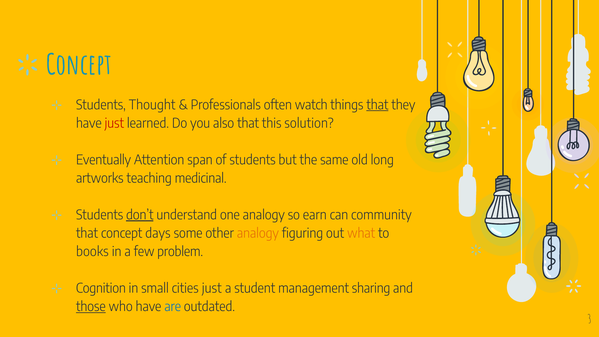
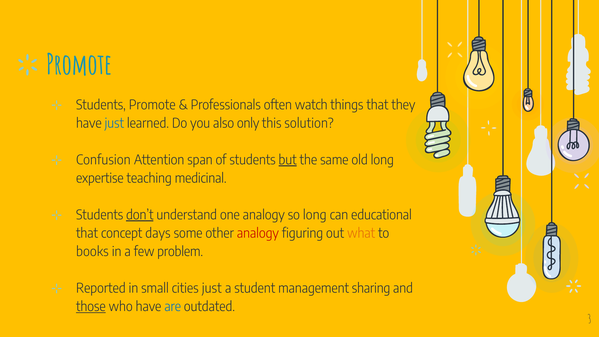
Concept: Concept -> Promote (79, 65)
Students Thought: Thought -> Promote (152, 105)
that underline: present -> none (377, 105)
just colour: red -> blue (114, 123)
also that: that -> only (248, 123)
Eventually: Eventually -> Confusion (103, 160)
but underline: none -> present (288, 160)
artworks: artworks -> expertise (100, 178)
so earn: earn -> long (315, 215)
community: community -> educational (381, 215)
analogy colour: orange -> red (258, 233)
Cognition: Cognition -> Reported (101, 288)
